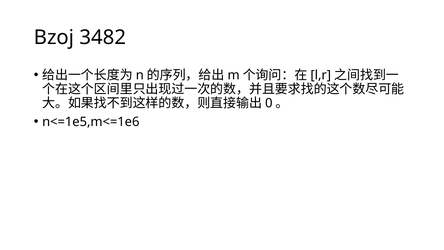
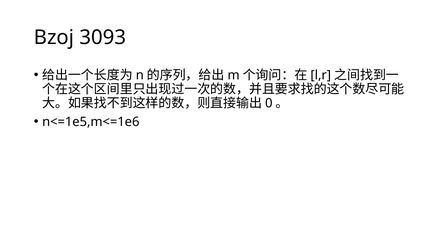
3482: 3482 -> 3093 (103, 37)
